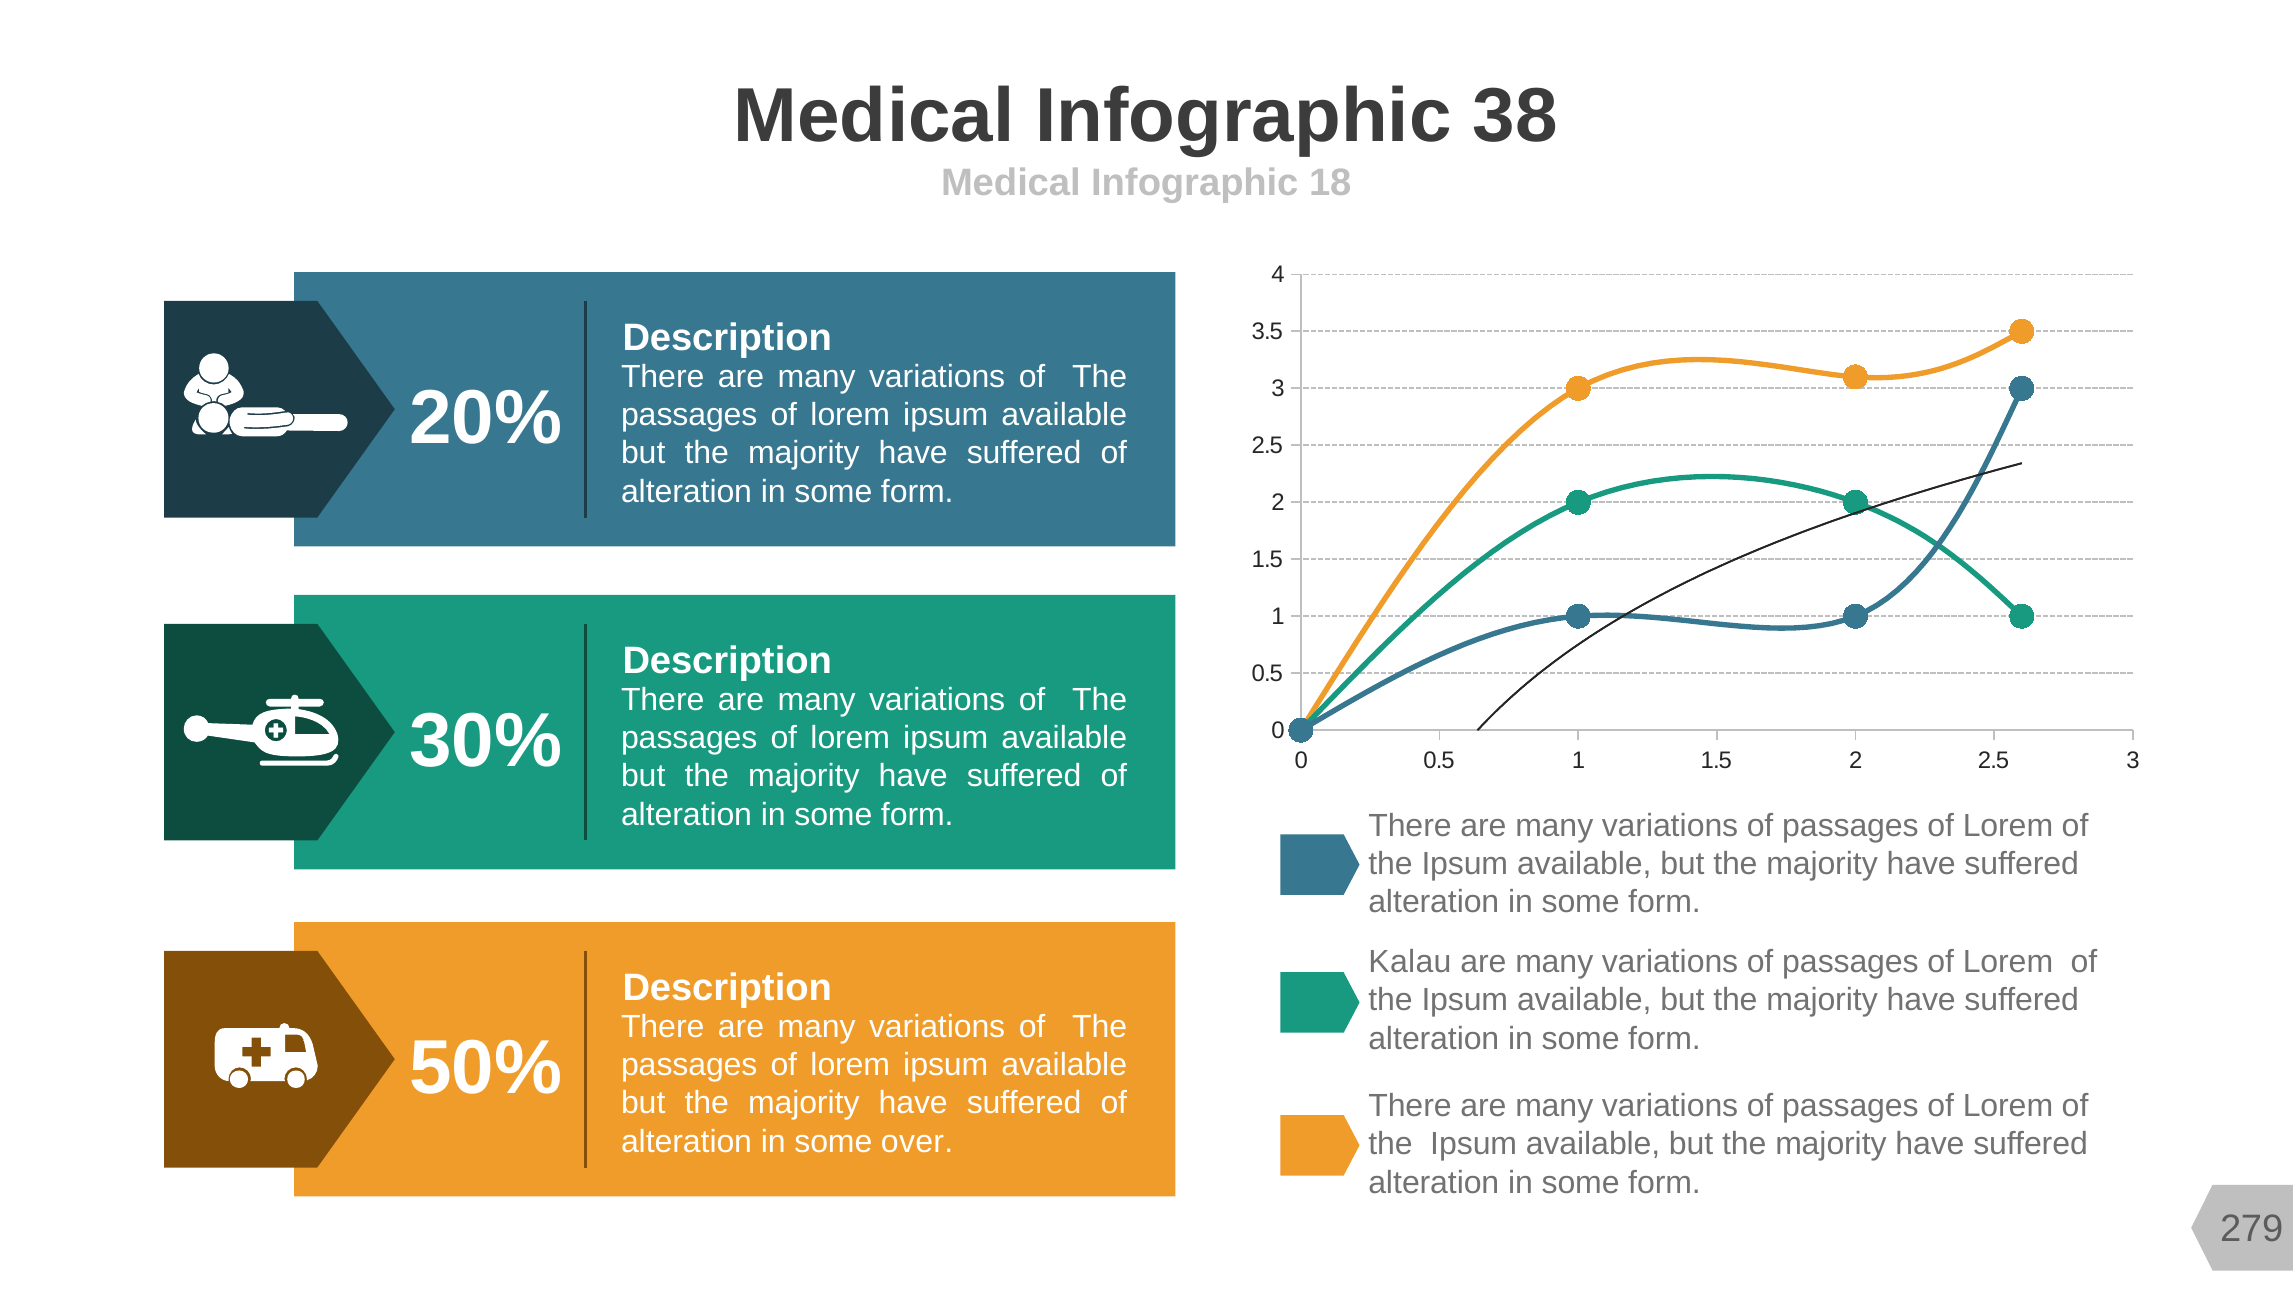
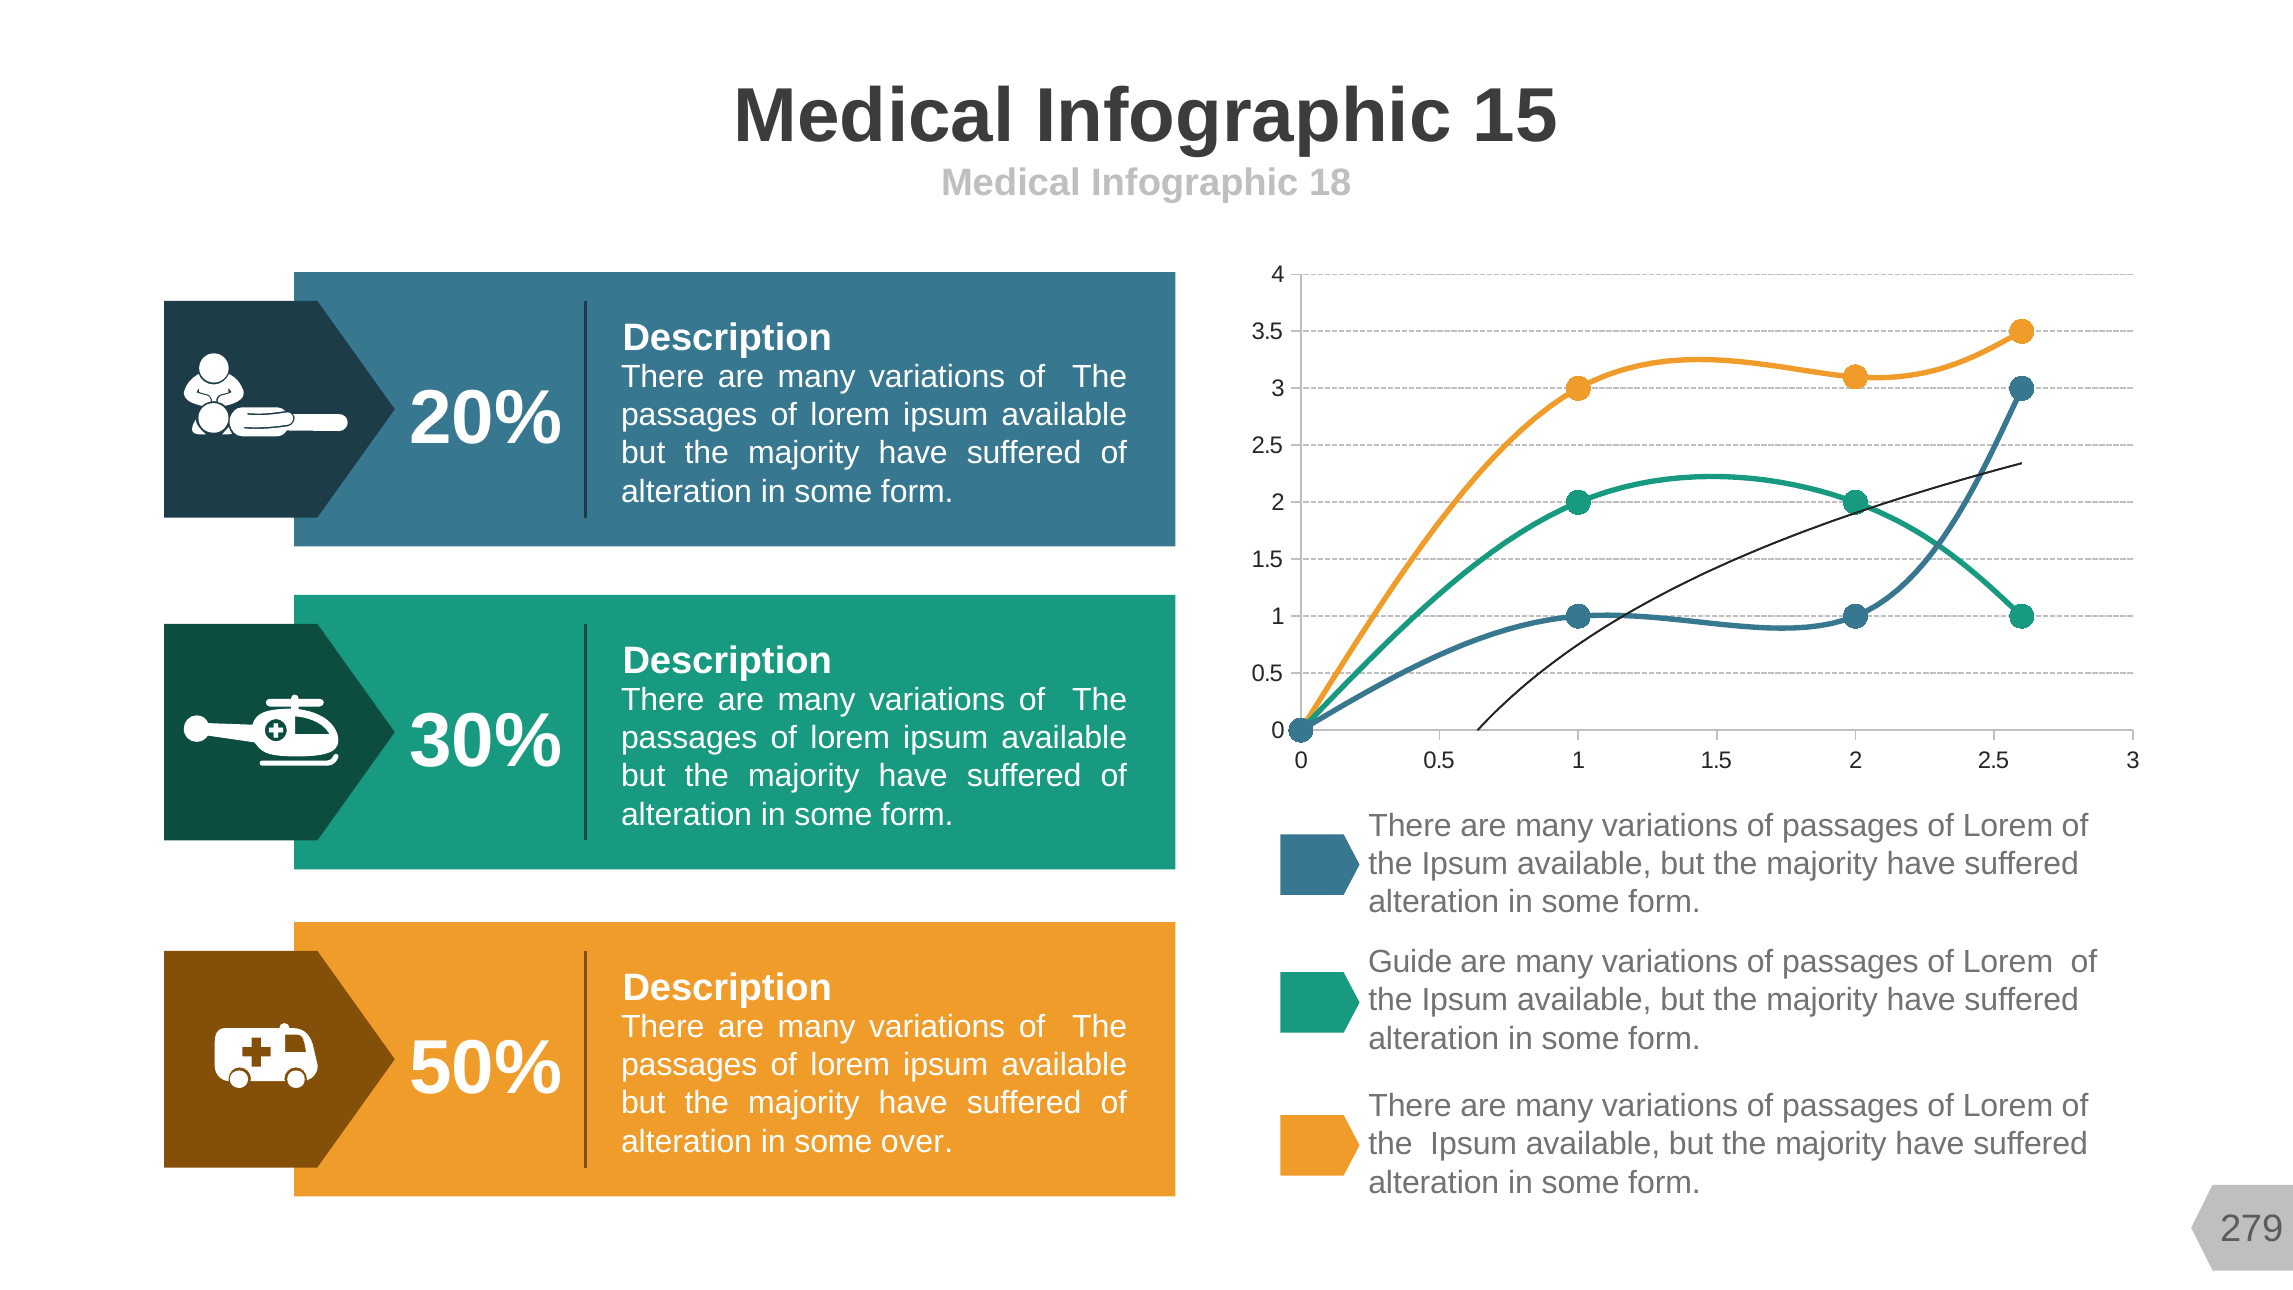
38: 38 -> 15 (1515, 117)
Kalau: Kalau -> Guide (1410, 962)
